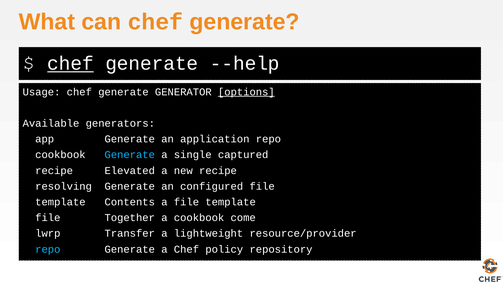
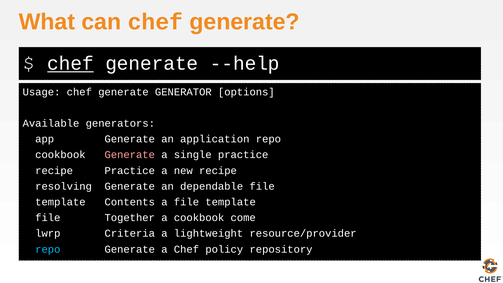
options underline: present -> none (246, 92)
Generate colour: light blue -> pink (130, 155)
single captured: captured -> practice (243, 155)
recipe Elevated: Elevated -> Practice (130, 171)
configured: configured -> dependable (212, 186)
Transfer: Transfer -> Criteria (130, 233)
